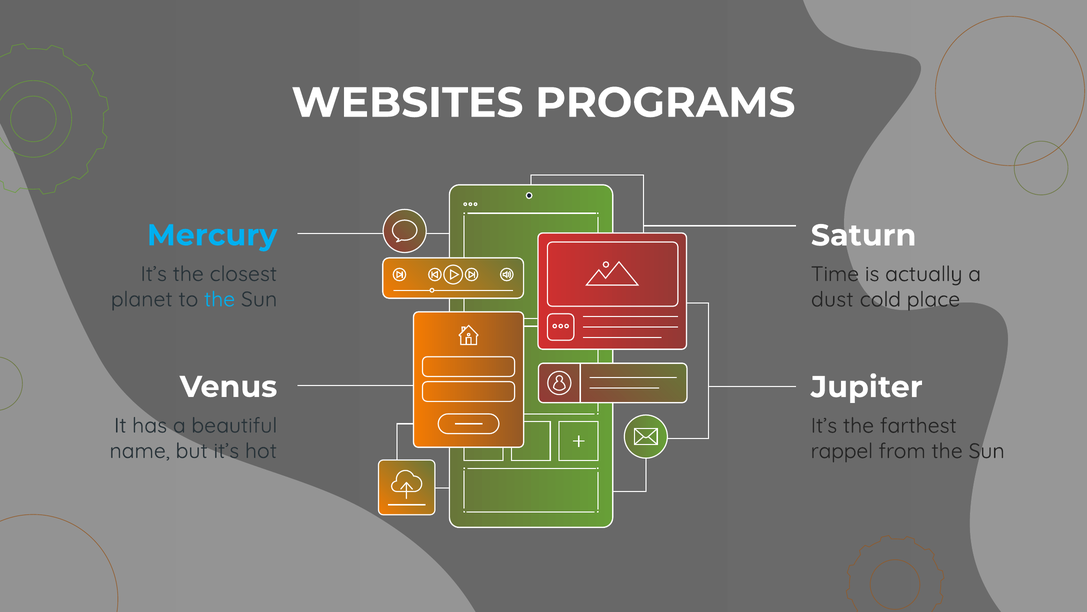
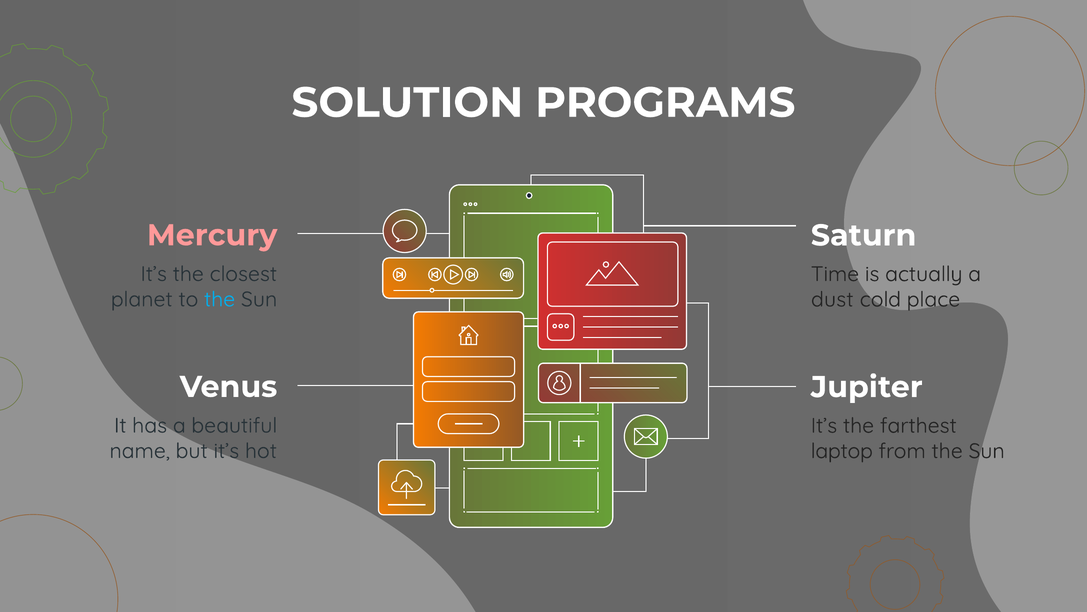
WEBSITES: WEBSITES -> SOLUTION (407, 103)
Mercury colour: light blue -> pink (212, 235)
rappel: rappel -> laptop (842, 451)
